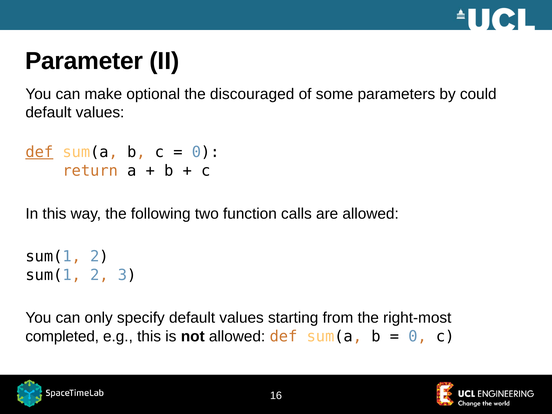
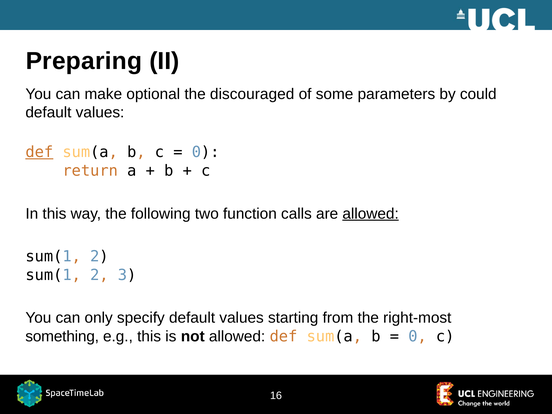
Parameter: Parameter -> Preparing (84, 61)
allowed underline: none -> present (371, 214)
completed: completed -> something (62, 336)
